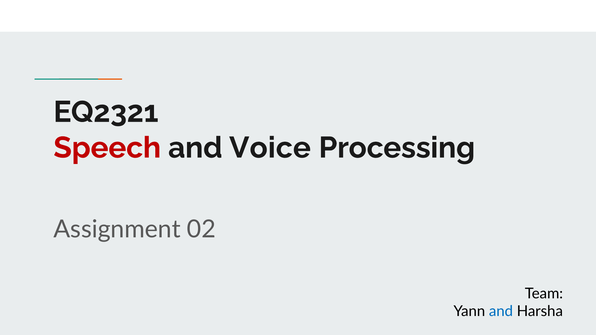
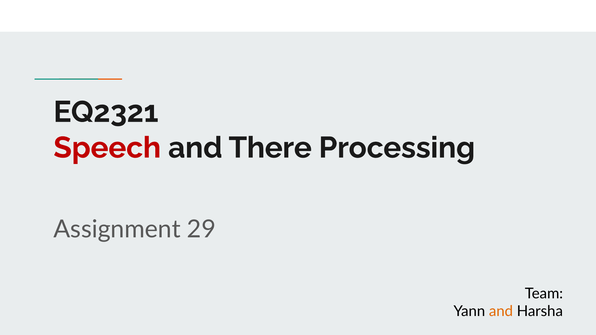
Voice: Voice -> There (270, 148)
02: 02 -> 29 (201, 229)
and colour: blue -> orange (501, 312)
